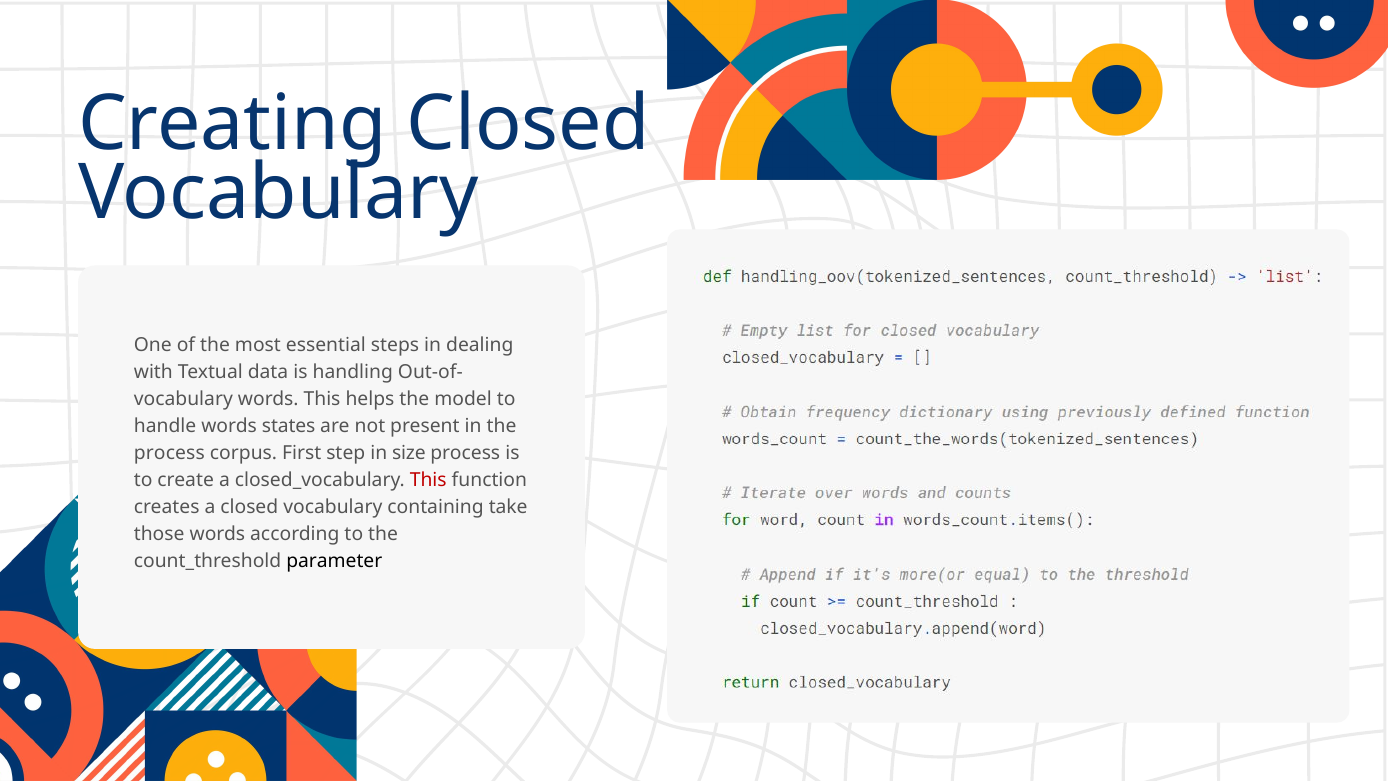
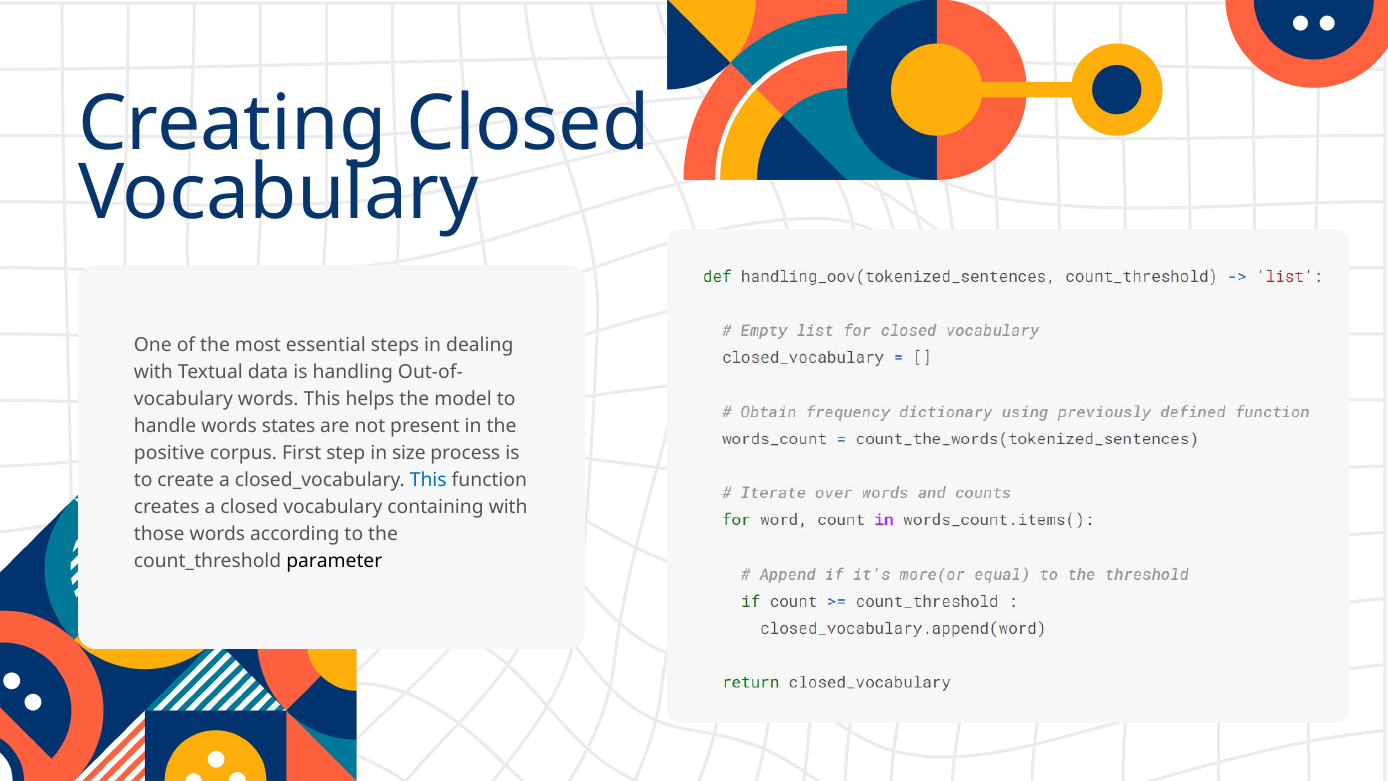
process: process -> positive (169, 453)
This colour: red -> blue (428, 480)
containing take: take -> with (508, 507)
